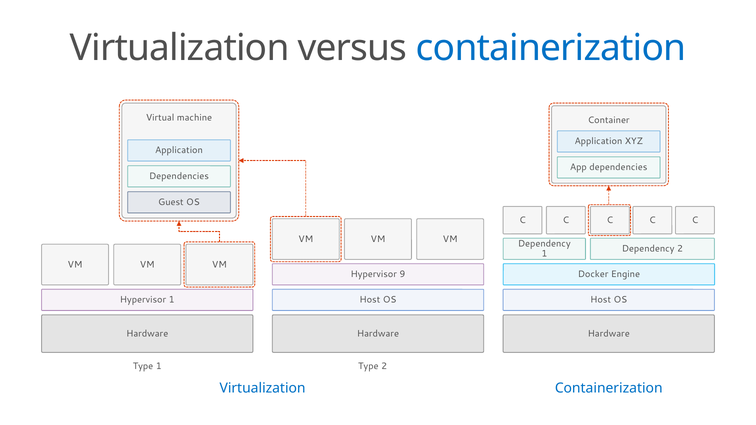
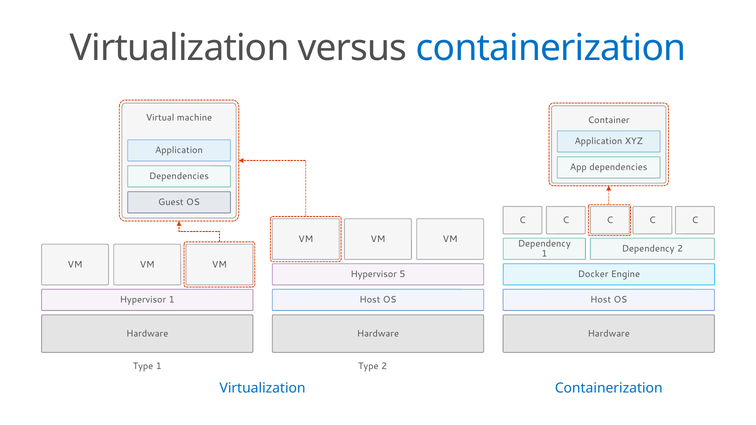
9: 9 -> 5 (402, 274)
